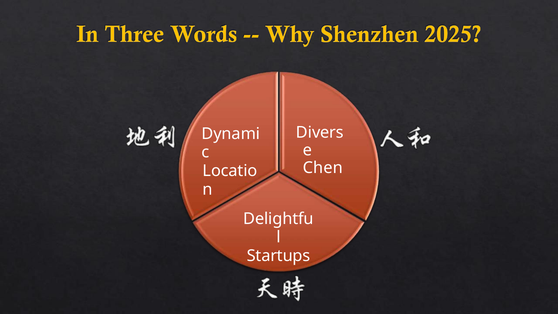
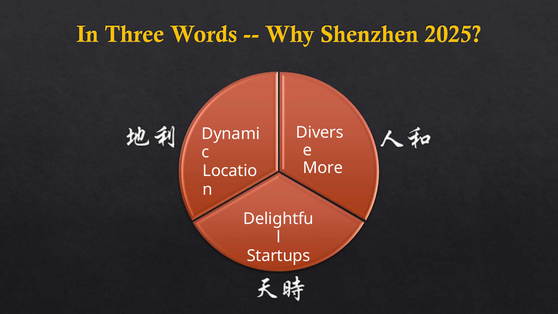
Chen: Chen -> More (323, 168)
